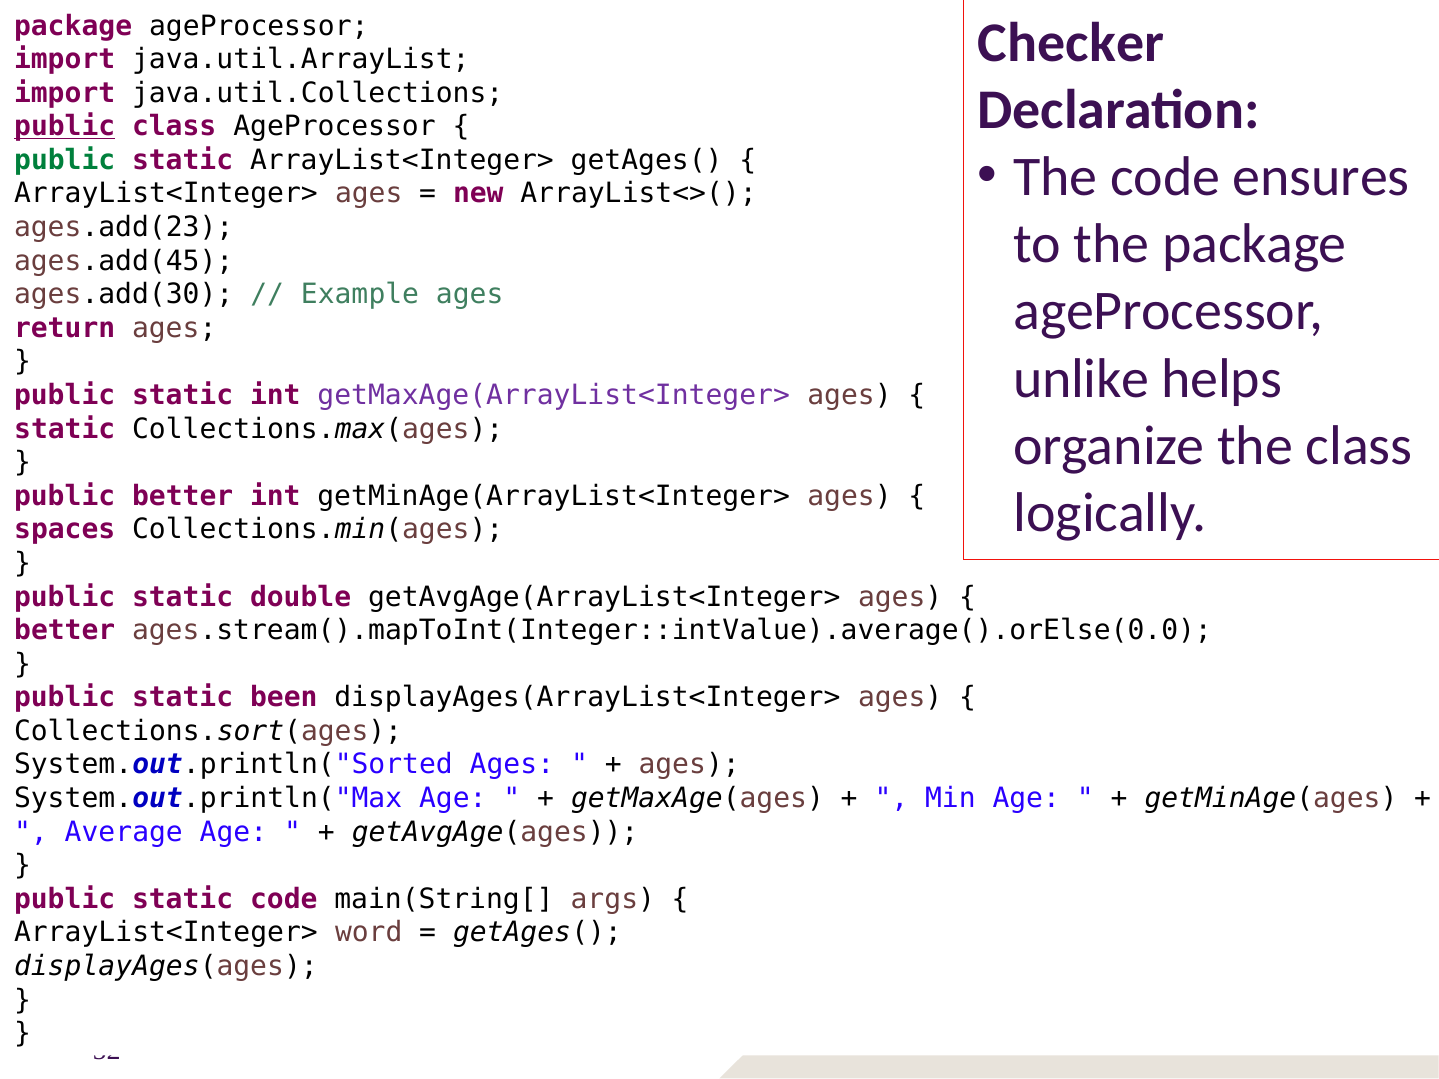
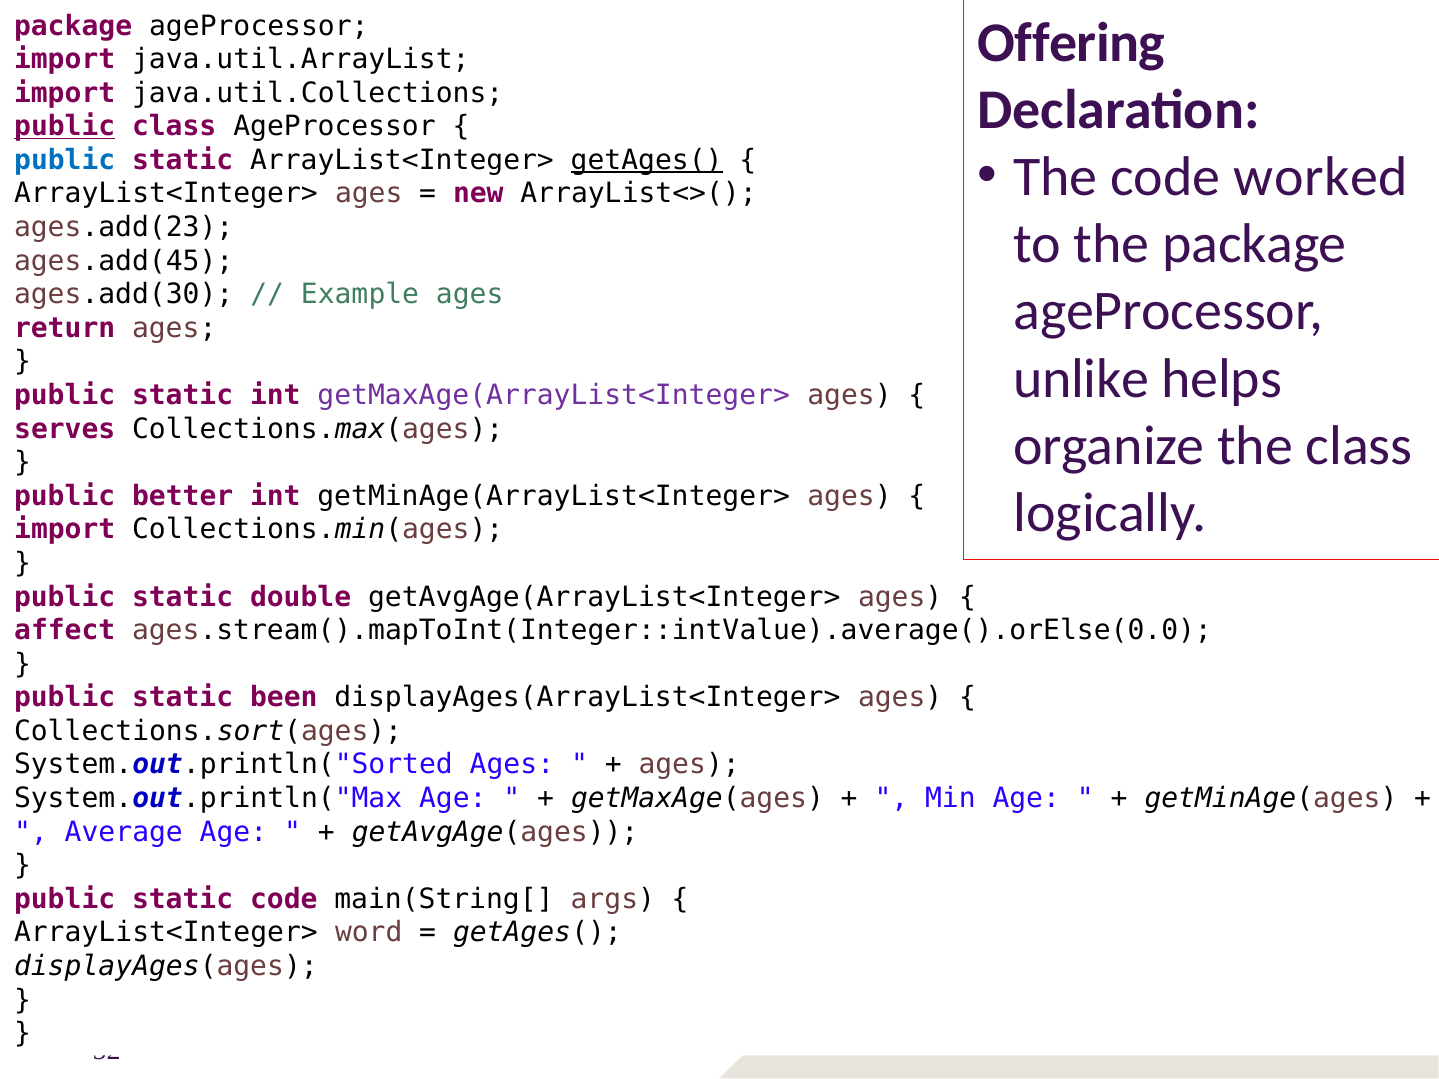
Checker: Checker -> Offering (1071, 43)
public colour: green -> blue (65, 160)
getAges( underline: none -> present (647, 160)
ensures: ensures -> worked (1321, 177)
static: static -> serves (65, 429)
spaces: spaces -> import (65, 530)
better: better -> affect (65, 631)
